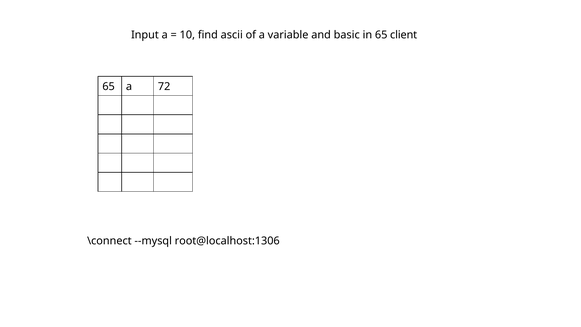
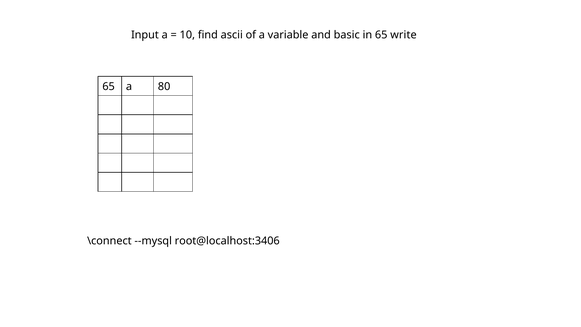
client: client -> write (403, 35)
72: 72 -> 80 (164, 86)
root@localhost:1306: root@localhost:1306 -> root@localhost:3406 (227, 241)
